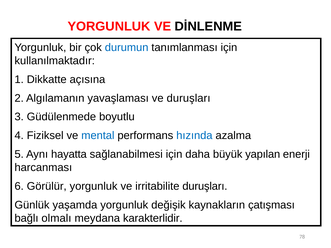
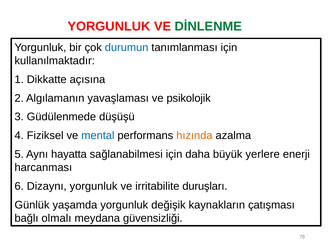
DİNLENME colour: black -> green (208, 26)
ve duruşları: duruşları -> psikolojik (189, 98)
boyutlu: boyutlu -> düşüşü (117, 117)
hızında colour: blue -> orange (194, 136)
yapılan: yapılan -> yerlere (263, 154)
Görülür: Görülür -> Dizaynı (47, 186)
karakterlidir: karakterlidir -> güvensizliği (153, 218)
